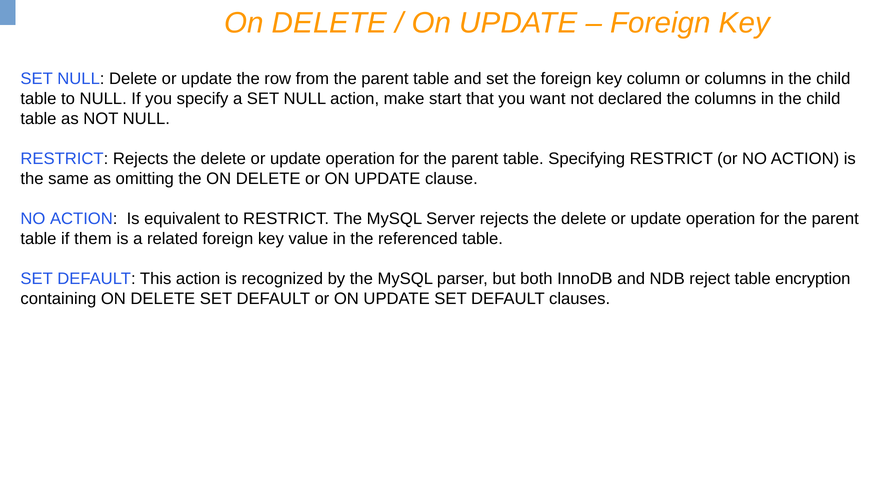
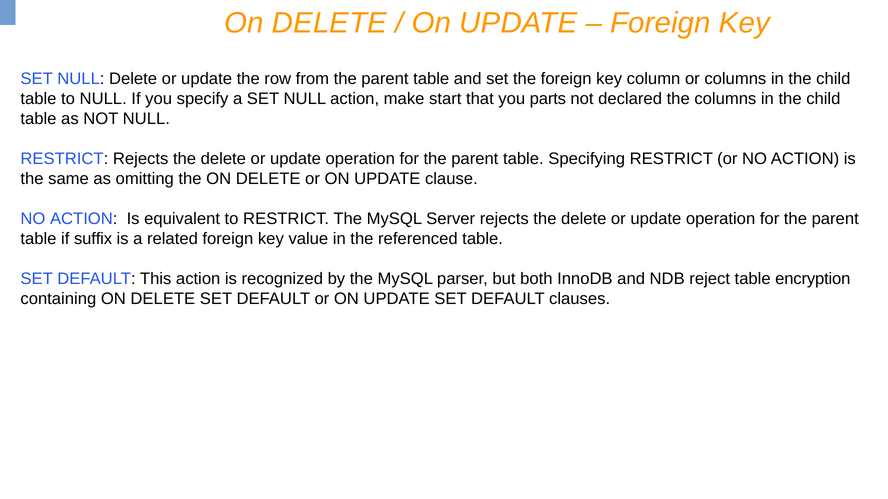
want: want -> parts (548, 99)
them: them -> suffix (93, 239)
